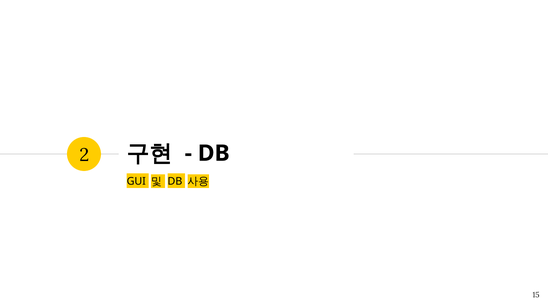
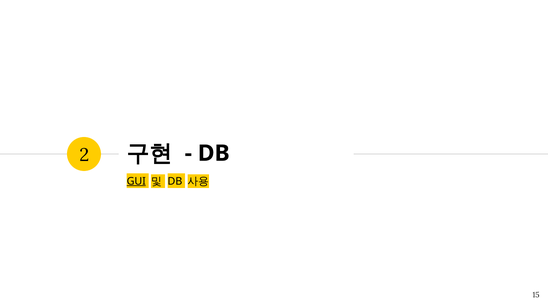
GUI underline: none -> present (136, 181)
